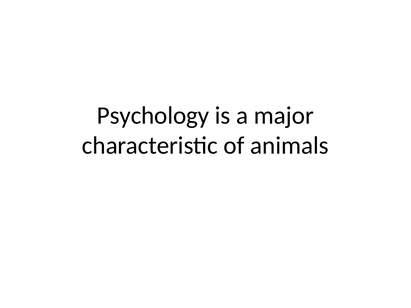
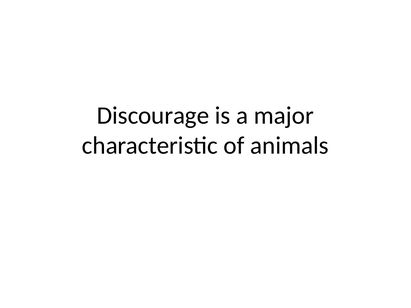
Psychology: Psychology -> Discourage (153, 115)
